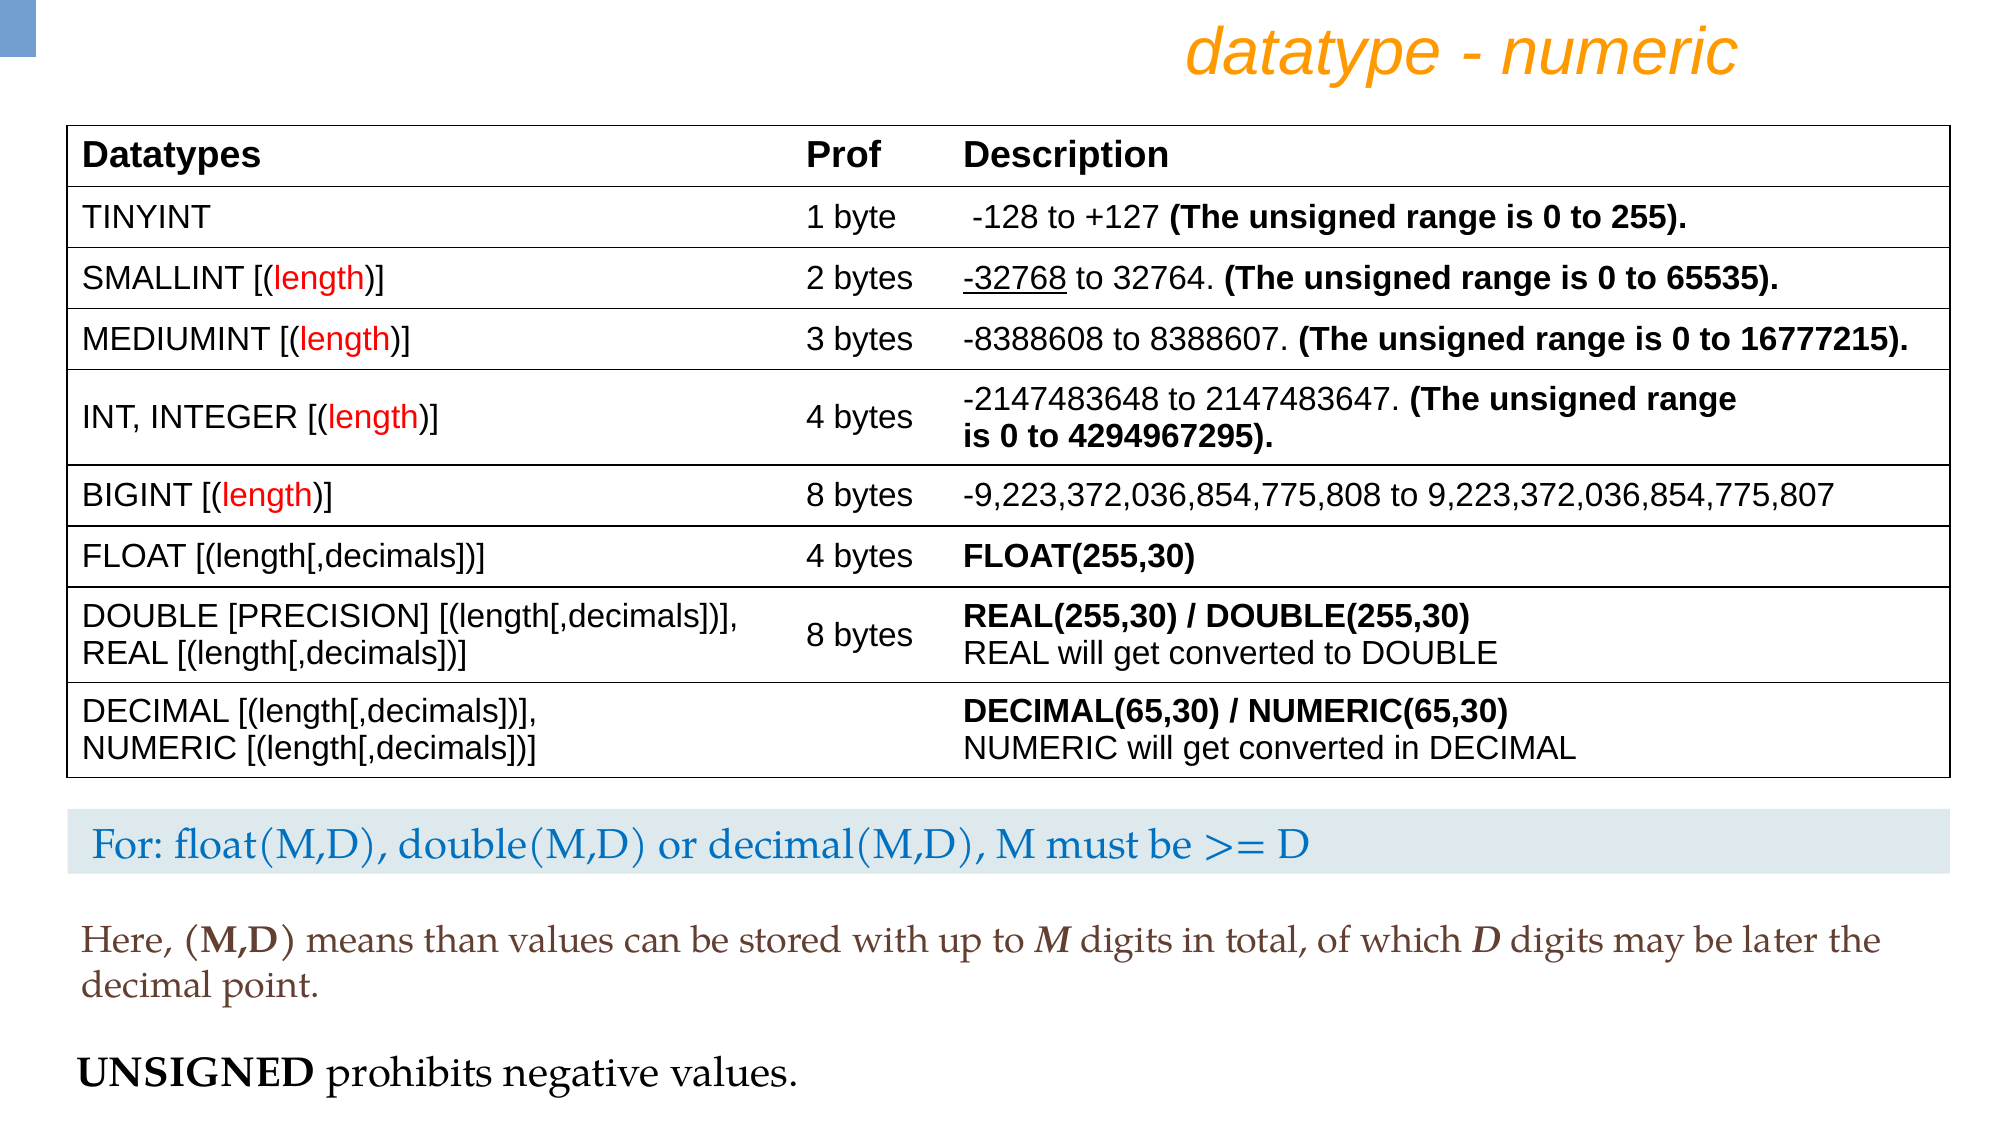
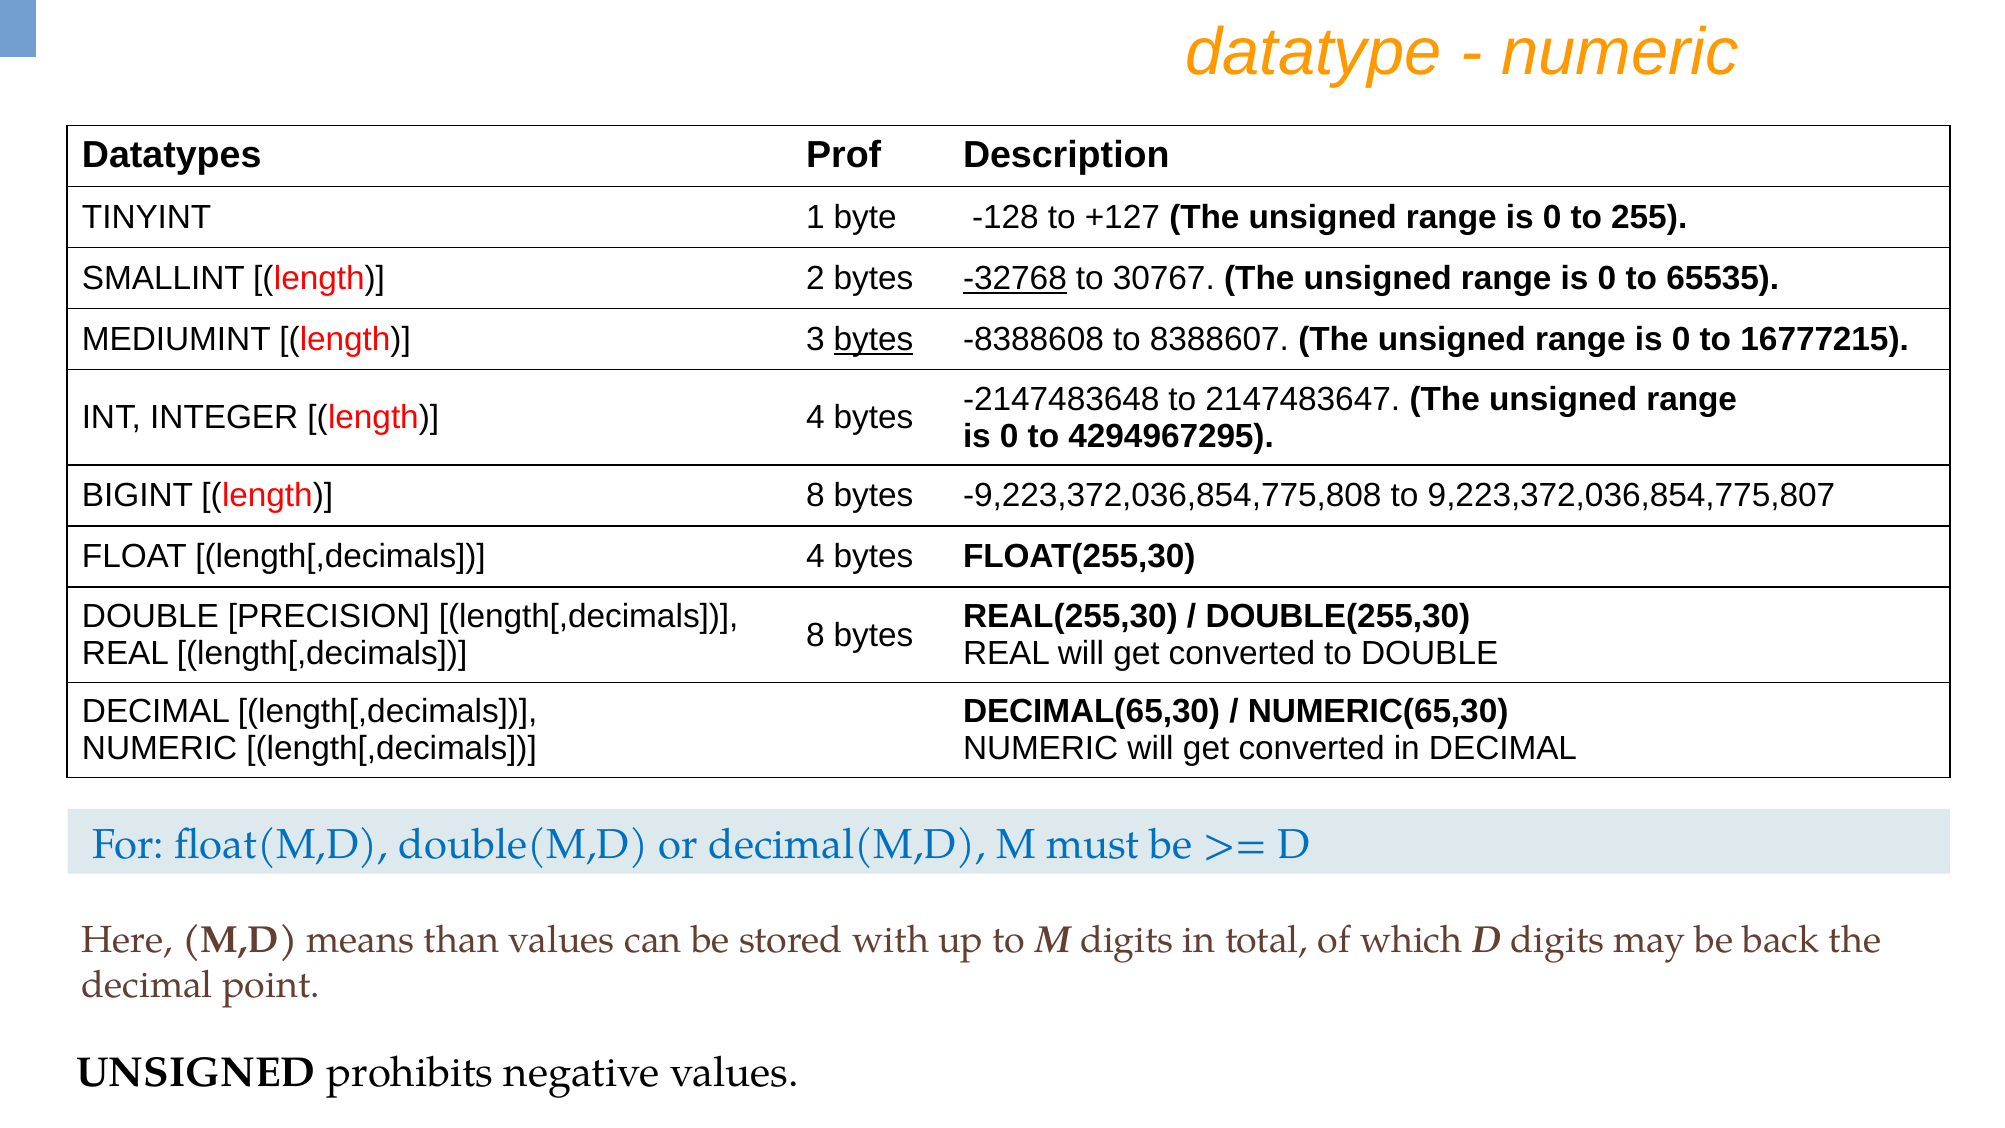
32764: 32764 -> 30767 (1164, 279)
bytes underline: none -> present (874, 340)
later: later -> back (1781, 940)
